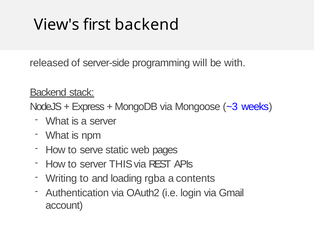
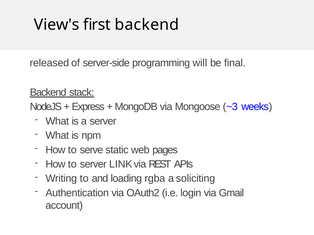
with: with -> final (235, 63)
THIS: THIS -> LINK (121, 165)
contents: contents -> soliciting (196, 179)
